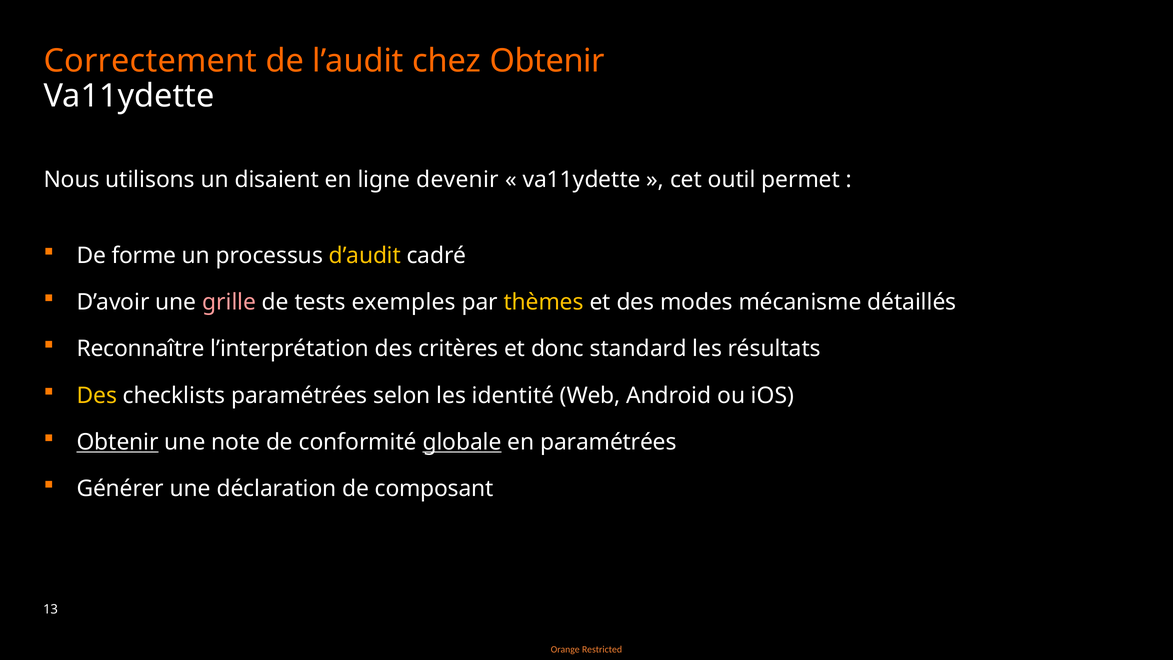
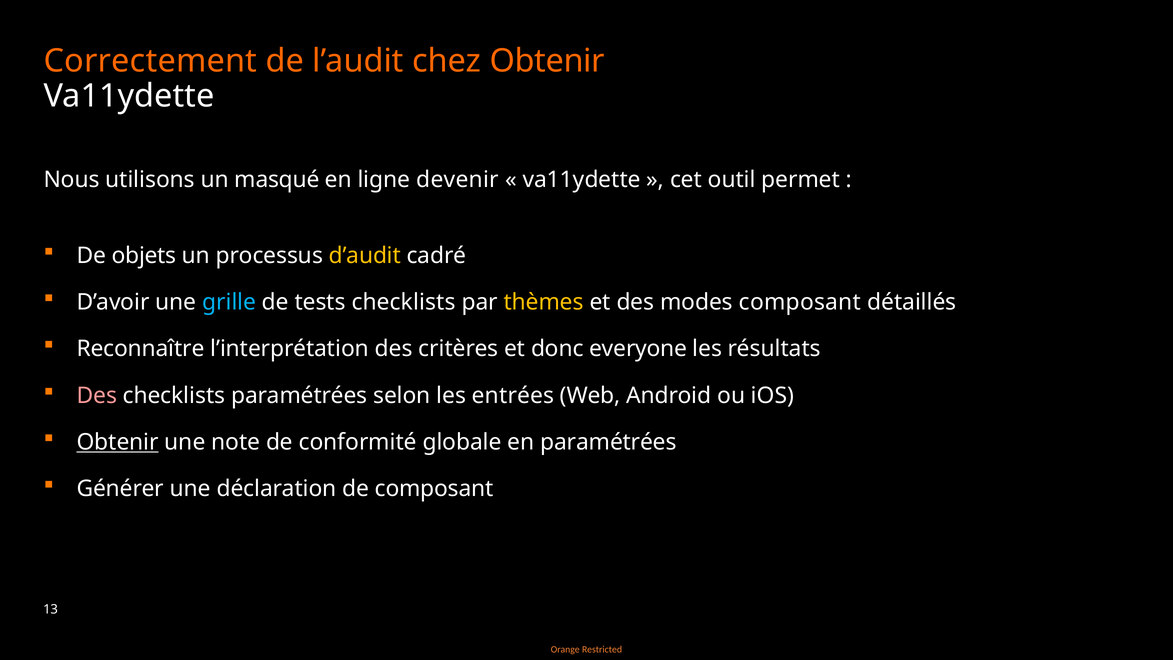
disaient: disaient -> masqué (277, 180)
forme: forme -> objets (144, 256)
grille colour: pink -> light blue (229, 302)
tests exemples: exemples -> checklists (404, 302)
modes mécanisme: mécanisme -> composant (800, 302)
standard: standard -> everyone (638, 349)
Des colour: yellow -> pink (97, 395)
identité: identité -> entrées (513, 395)
globale underline: present -> none (462, 442)
